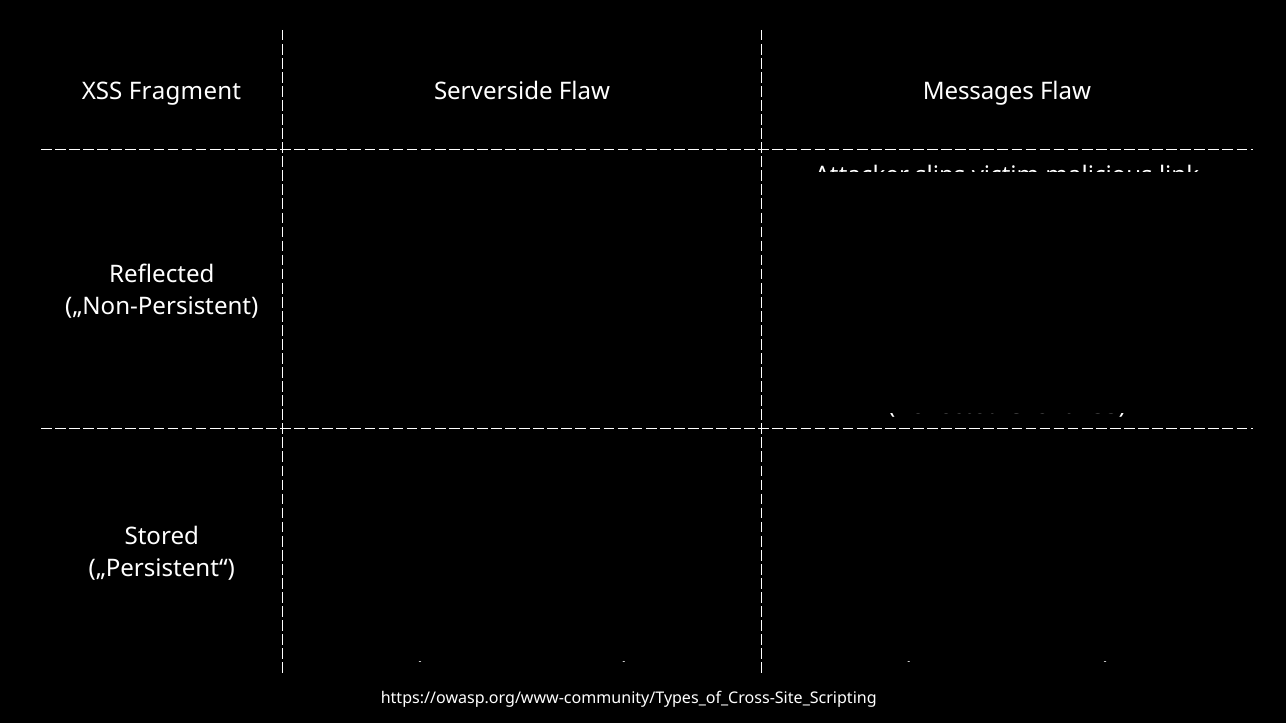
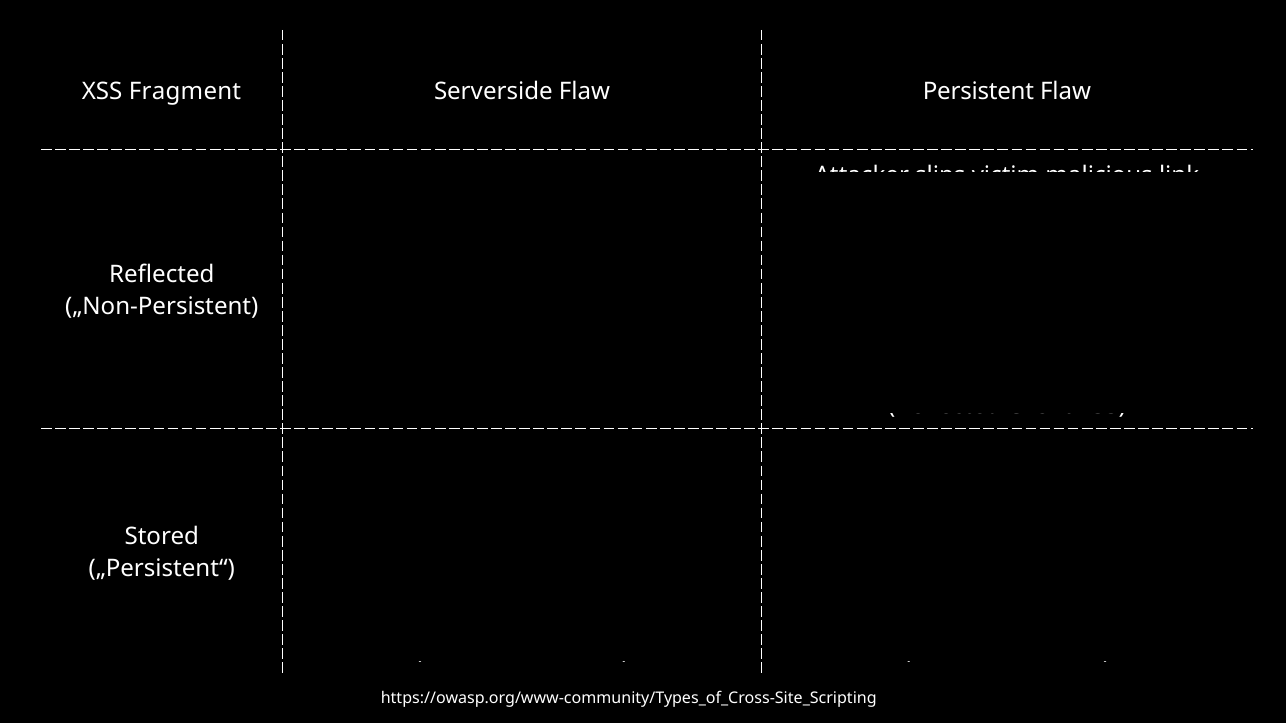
Messages: Messages -> Persistent (978, 91)
